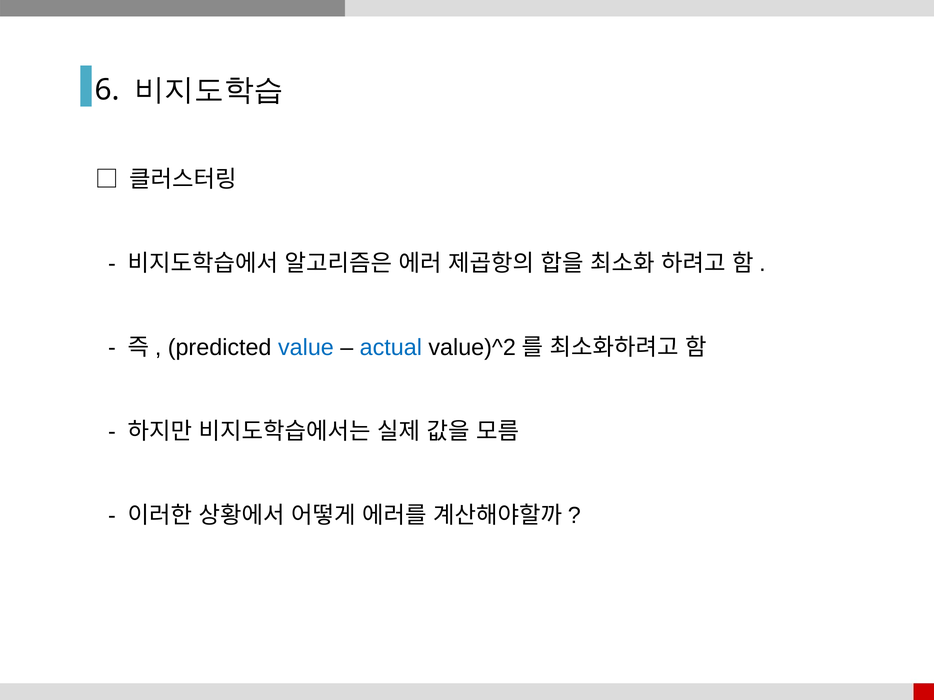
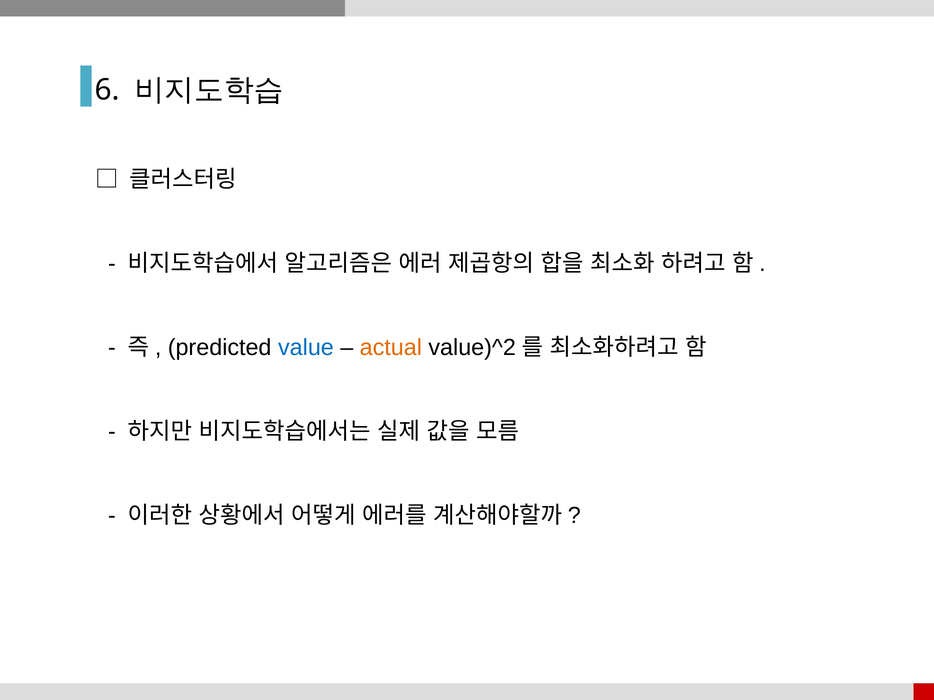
actual colour: blue -> orange (391, 348)
